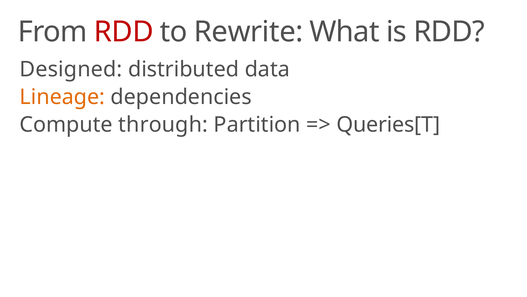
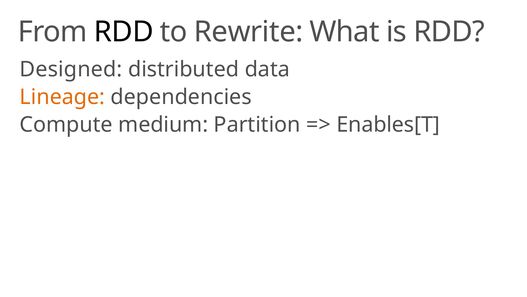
RDD colour: red -> black (124, 32)
through: through -> medium (163, 124)
Queries[T: Queries[T -> Enables[T (388, 124)
